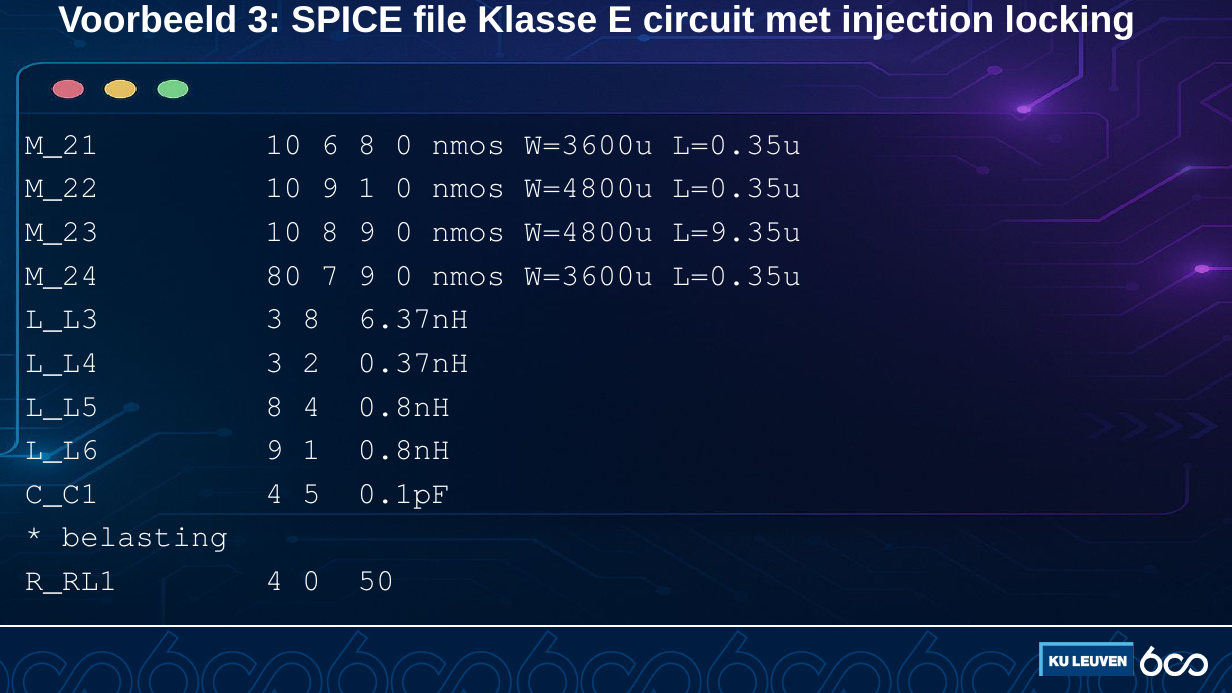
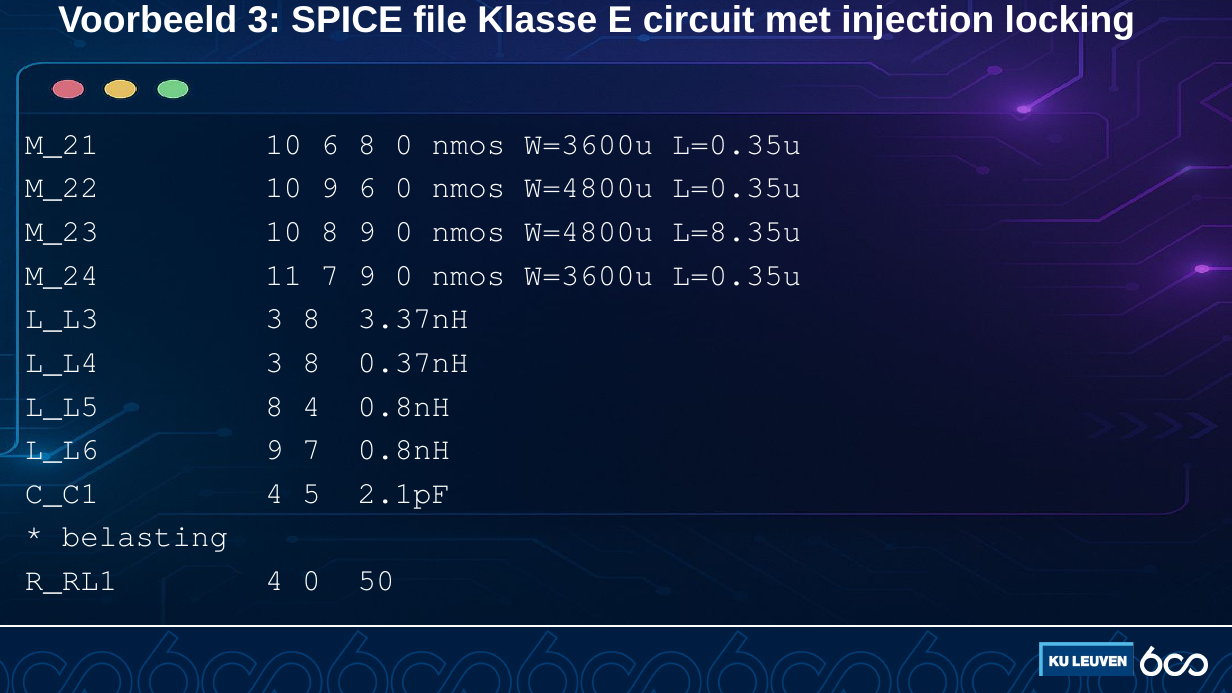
10 9 1: 1 -> 6 (367, 188)
L=9.35u: L=9.35u -> L=8.35u (737, 231)
80: 80 -> 11 (284, 275)
6.37nH: 6.37nH -> 3.37nH (413, 319)
L_L4 3 2: 2 -> 8 (311, 362)
L_L6 9 1: 1 -> 7 (311, 449)
0.1pF: 0.1pF -> 2.1pF (404, 493)
